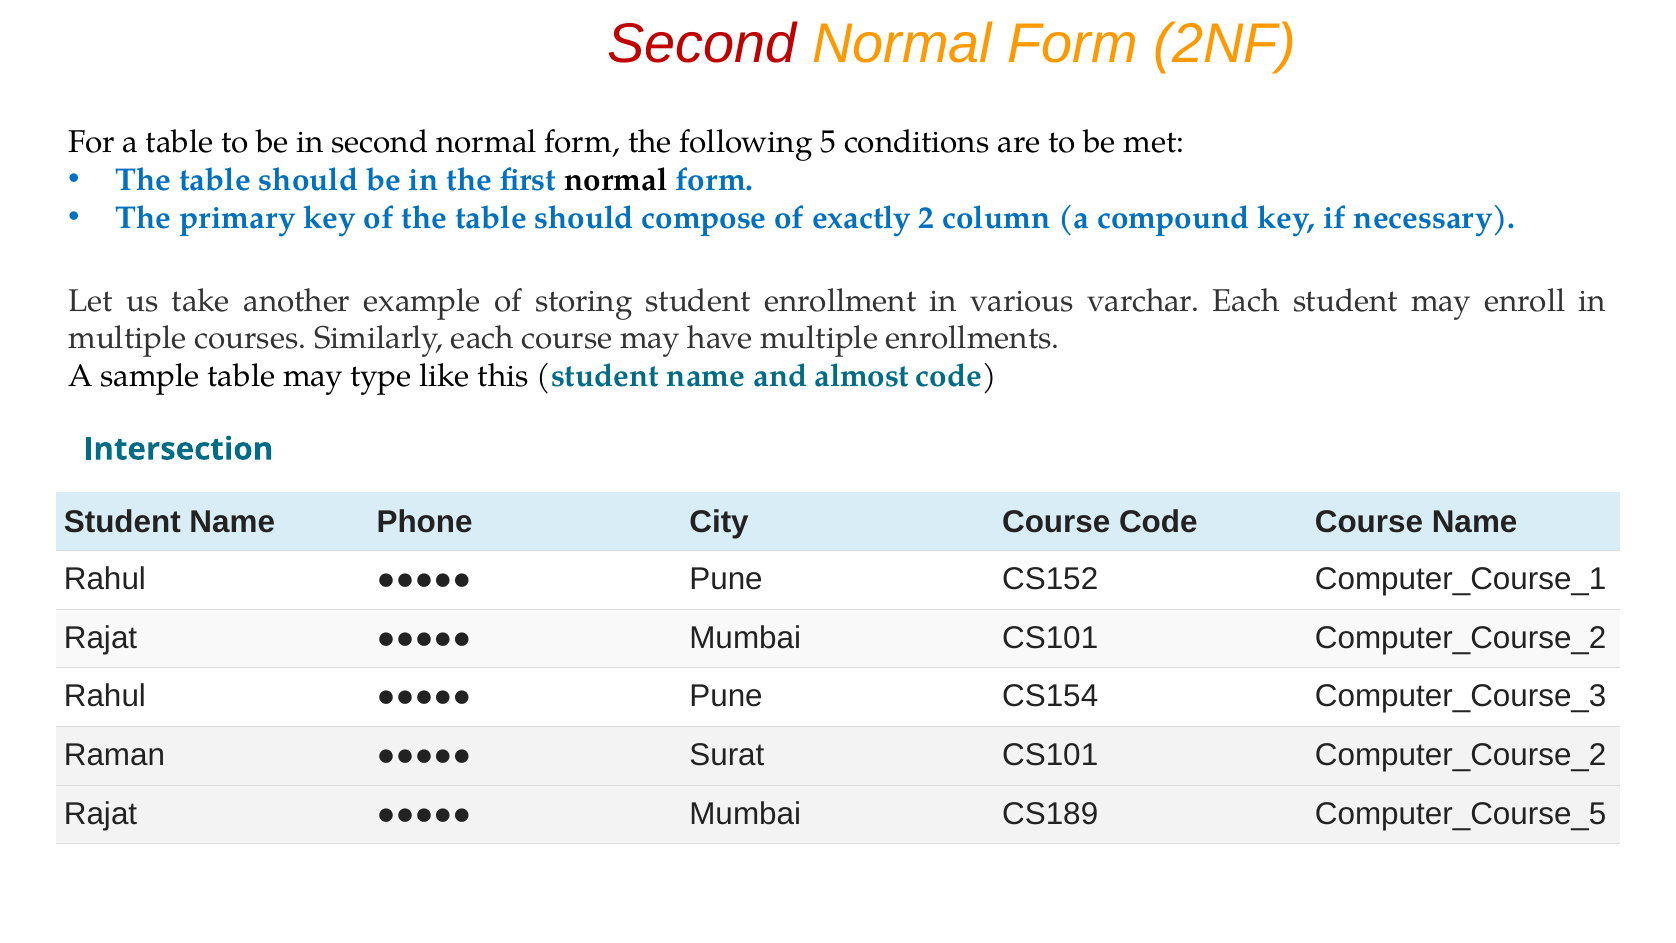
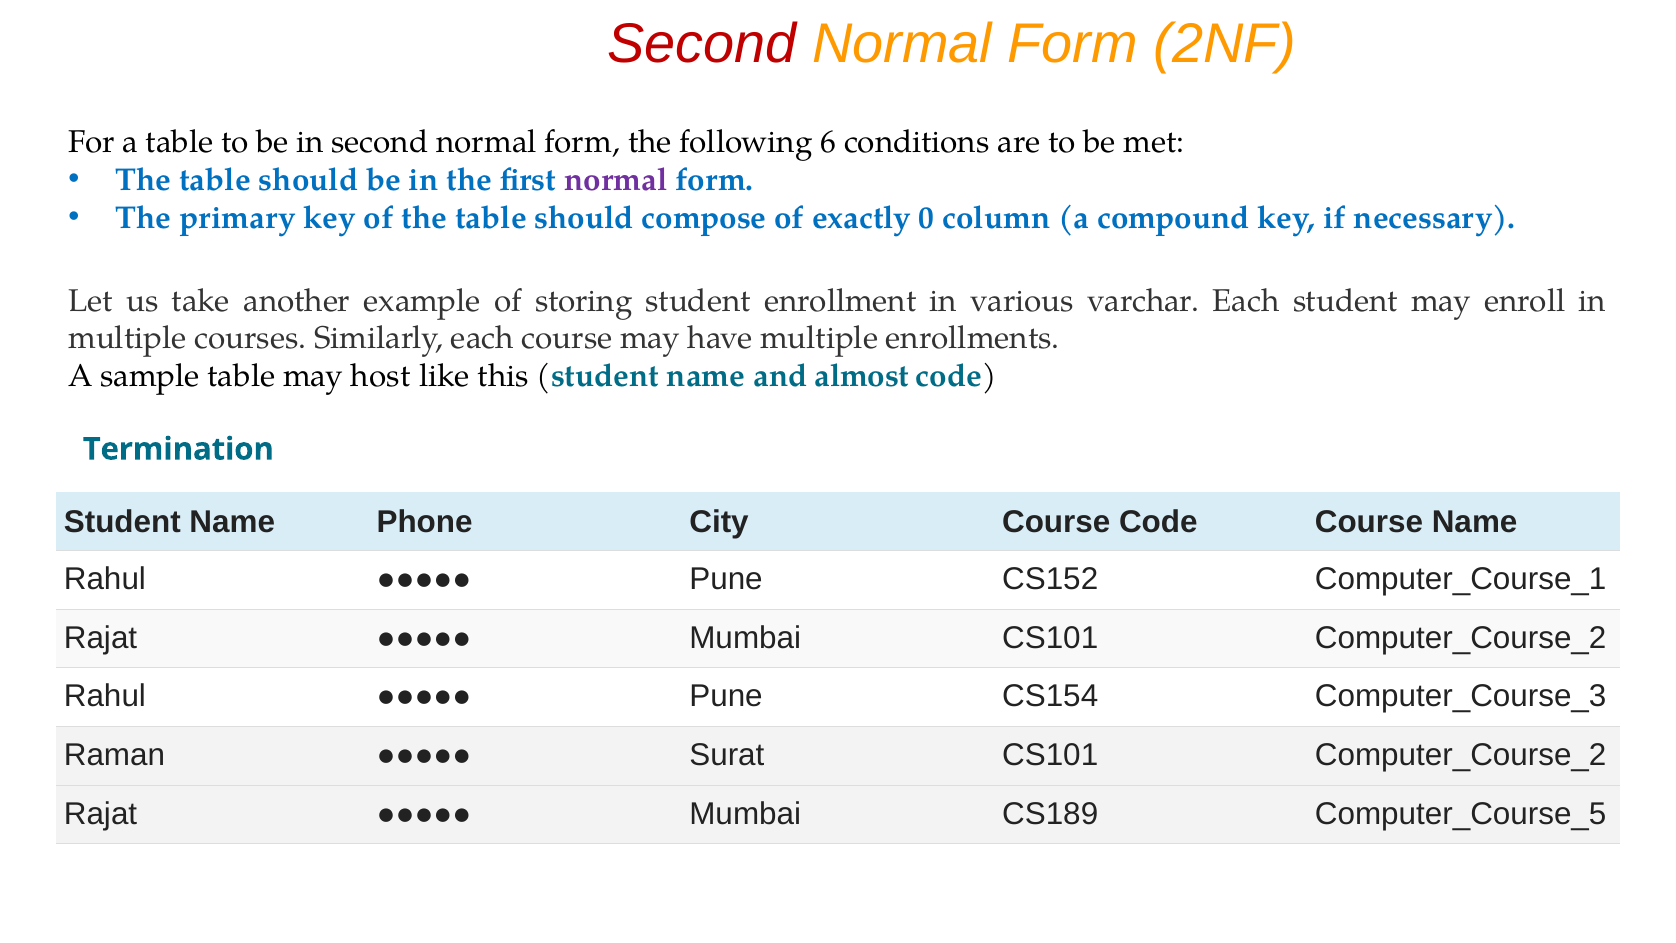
5: 5 -> 6 (828, 142)
normal colour: black -> purple (616, 180)
2: 2 -> 0 (927, 218)
type: type -> host (381, 376)
Intersection: Intersection -> Termination (178, 449)
